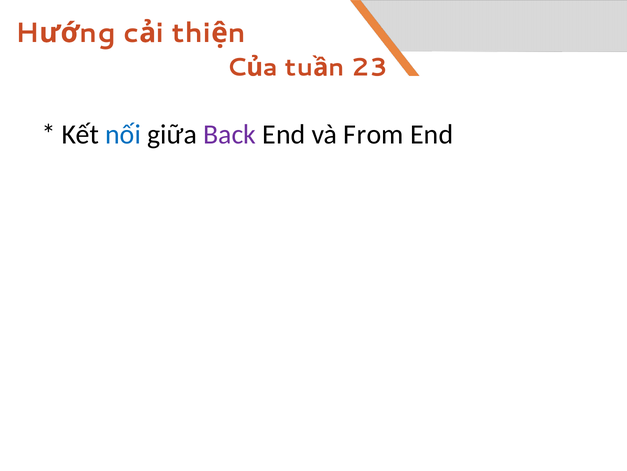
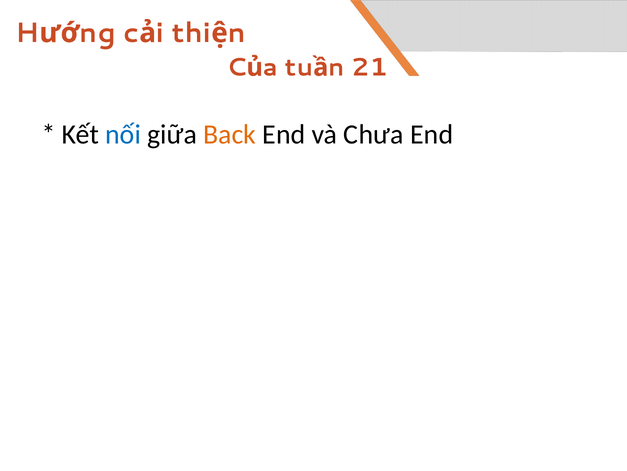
23: 23 -> 21 (370, 67)
Back colour: purple -> orange (230, 134)
From: From -> Chưa (374, 134)
